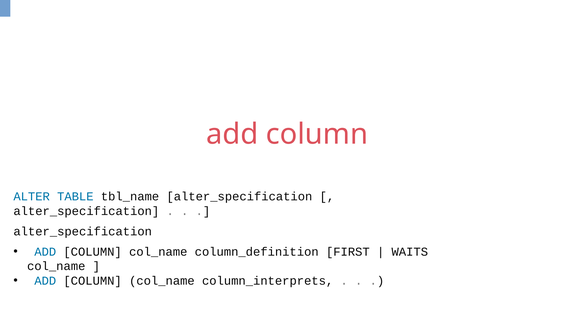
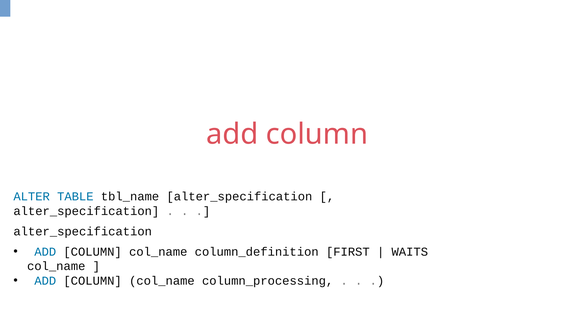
column_interprets: column_interprets -> column_processing (268, 281)
